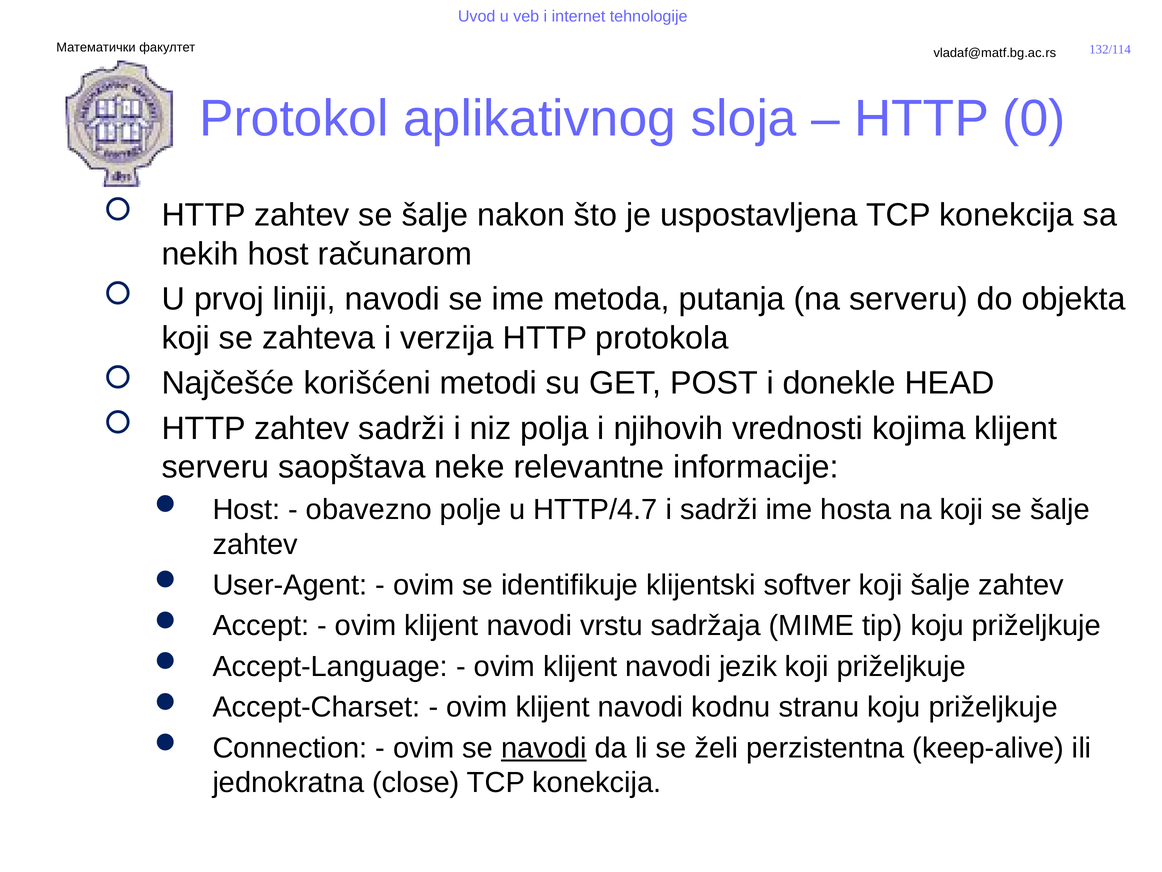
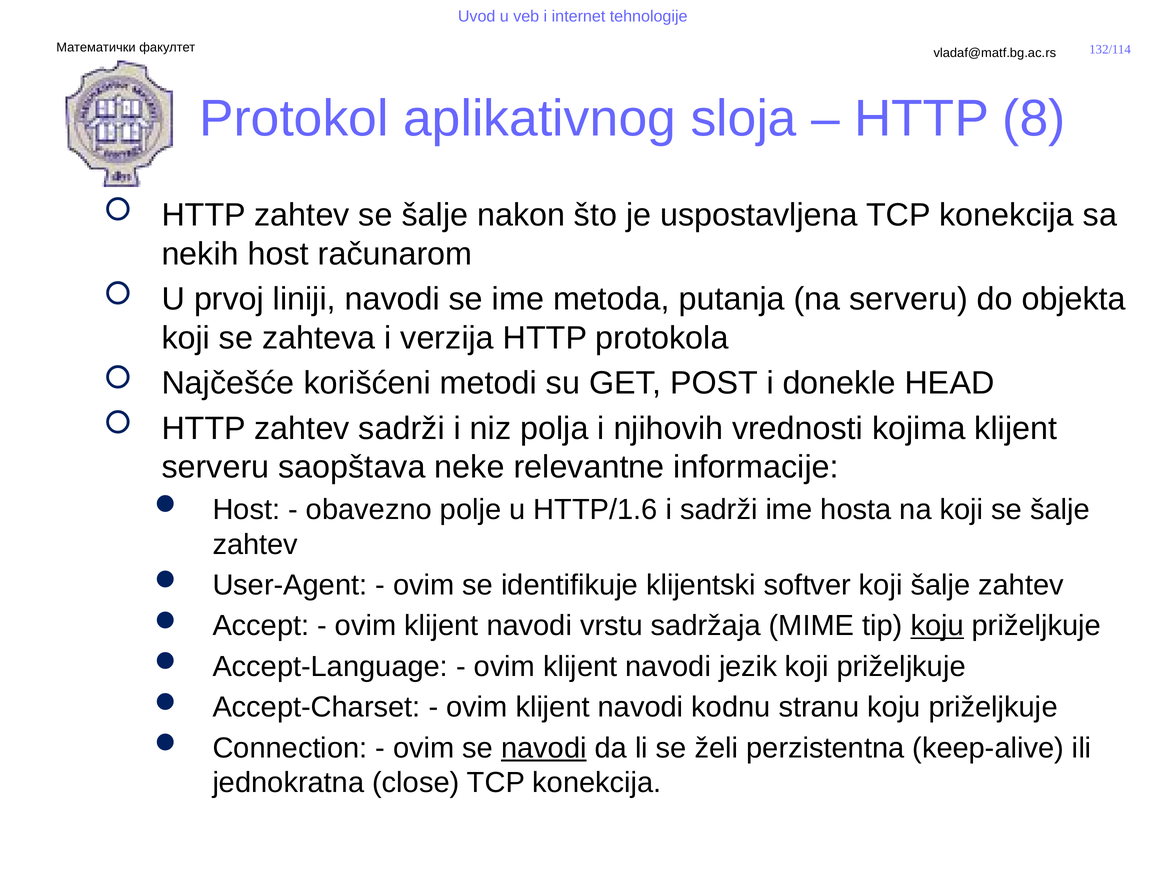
0: 0 -> 8 (1034, 119)
HTTP/4.7: HTTP/4.7 -> HTTP/1.6 (596, 509)
koju underline: none -> present (937, 625)
